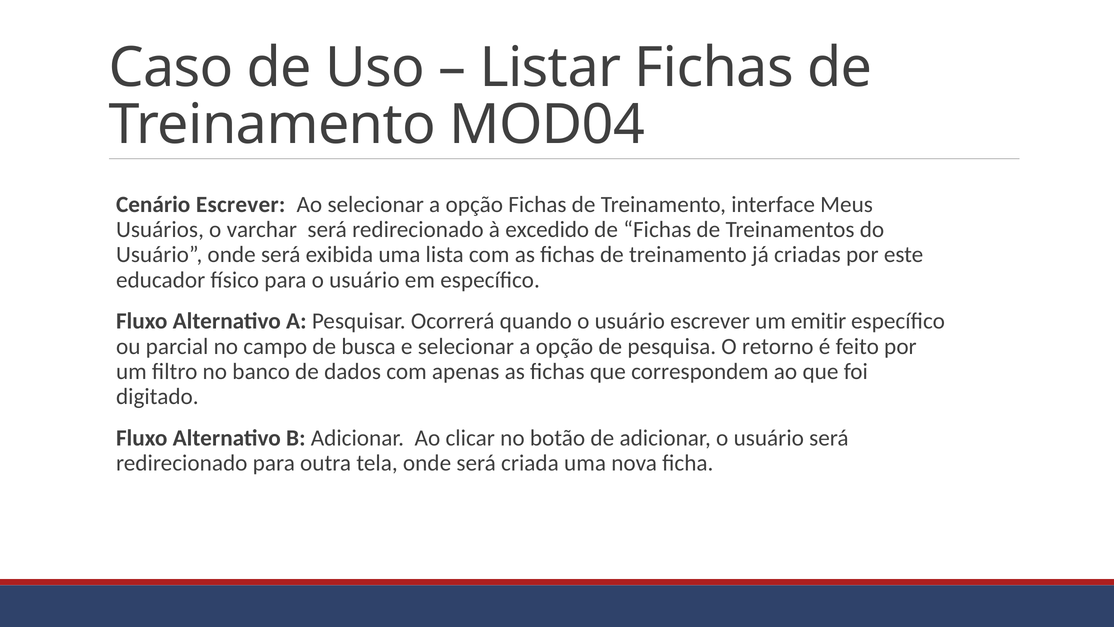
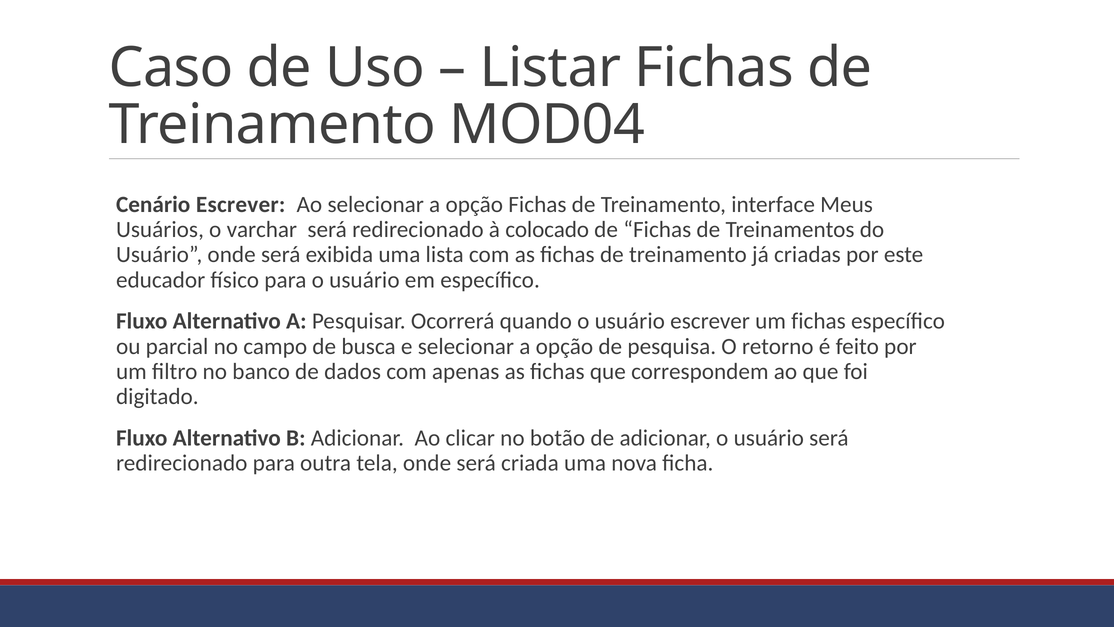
excedido: excedido -> colocado (547, 230)
um emitir: emitir -> fichas (819, 321)
